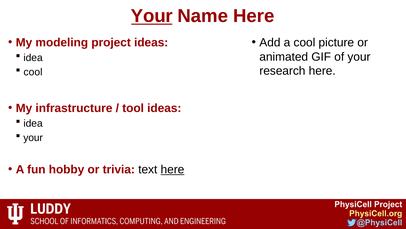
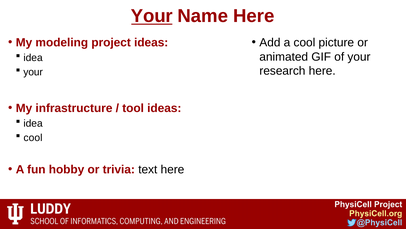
cool: cool -> your (33, 72)
your: your -> cool (33, 137)
here underline: present -> none (172, 169)
